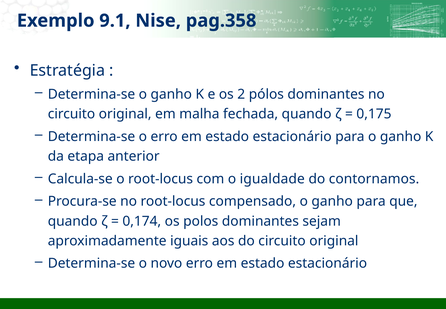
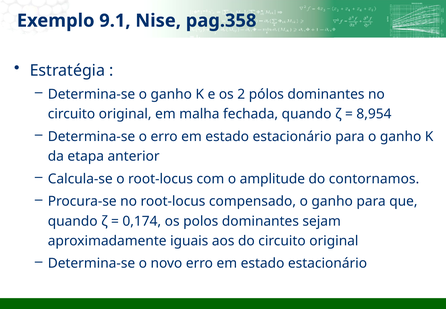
0,175: 0,175 -> 8,954 (374, 114)
igualdade: igualdade -> amplitude (272, 179)
